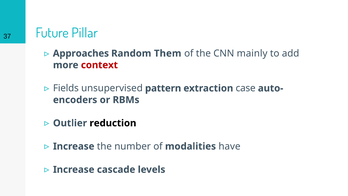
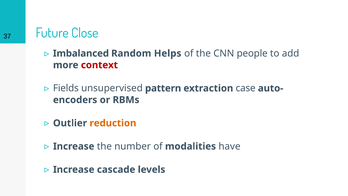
Pillar: Pillar -> Close (85, 33)
Approaches: Approaches -> Imbalanced (81, 53)
Them: Them -> Helps (168, 53)
mainly: mainly -> people (252, 53)
reduction colour: black -> orange (113, 123)
